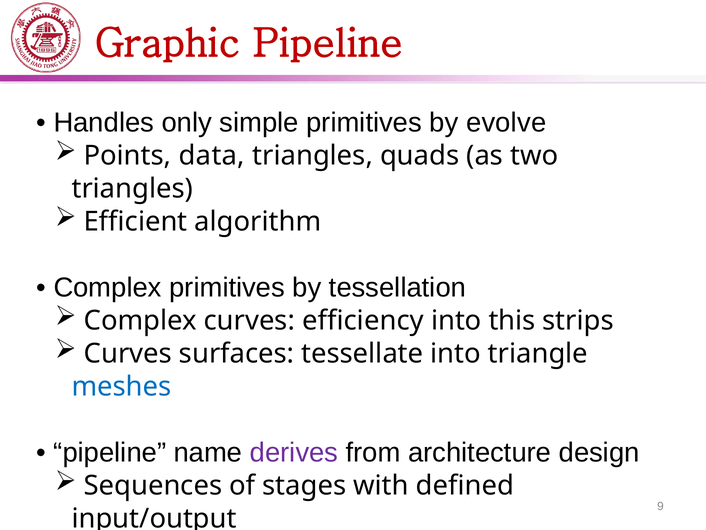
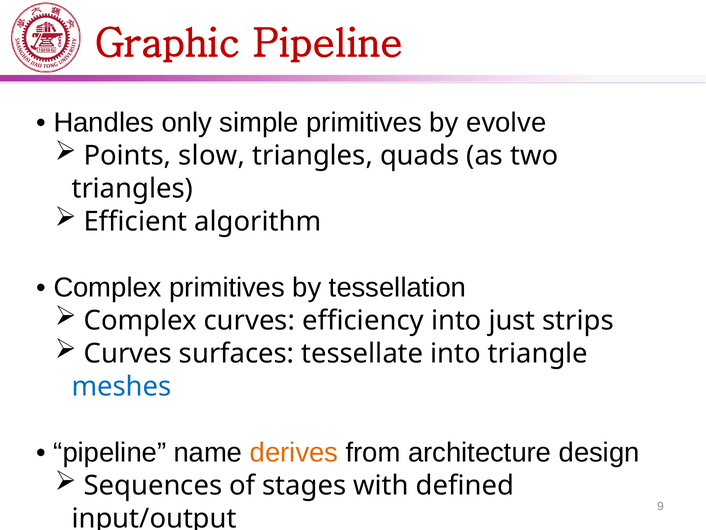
data: data -> slow (212, 156)
this: this -> just (512, 320)
derives colour: purple -> orange (294, 452)
